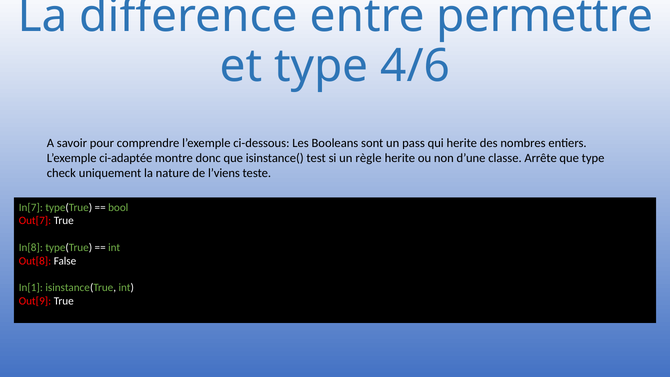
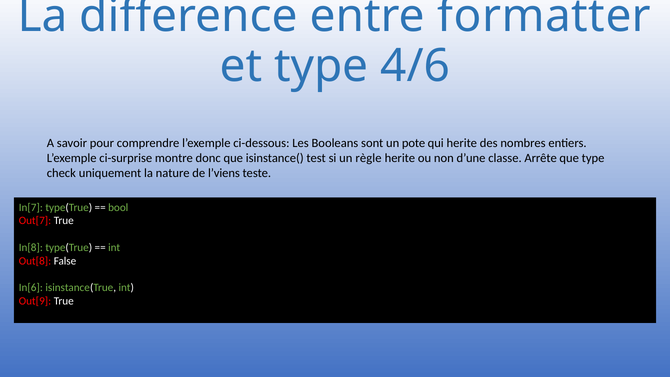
permettre: permettre -> formatter (544, 16)
pass: pass -> pote (414, 143)
ci-adaptée: ci-adaptée -> ci-surprise (126, 158)
In[1: In[1 -> In[6 (31, 288)
